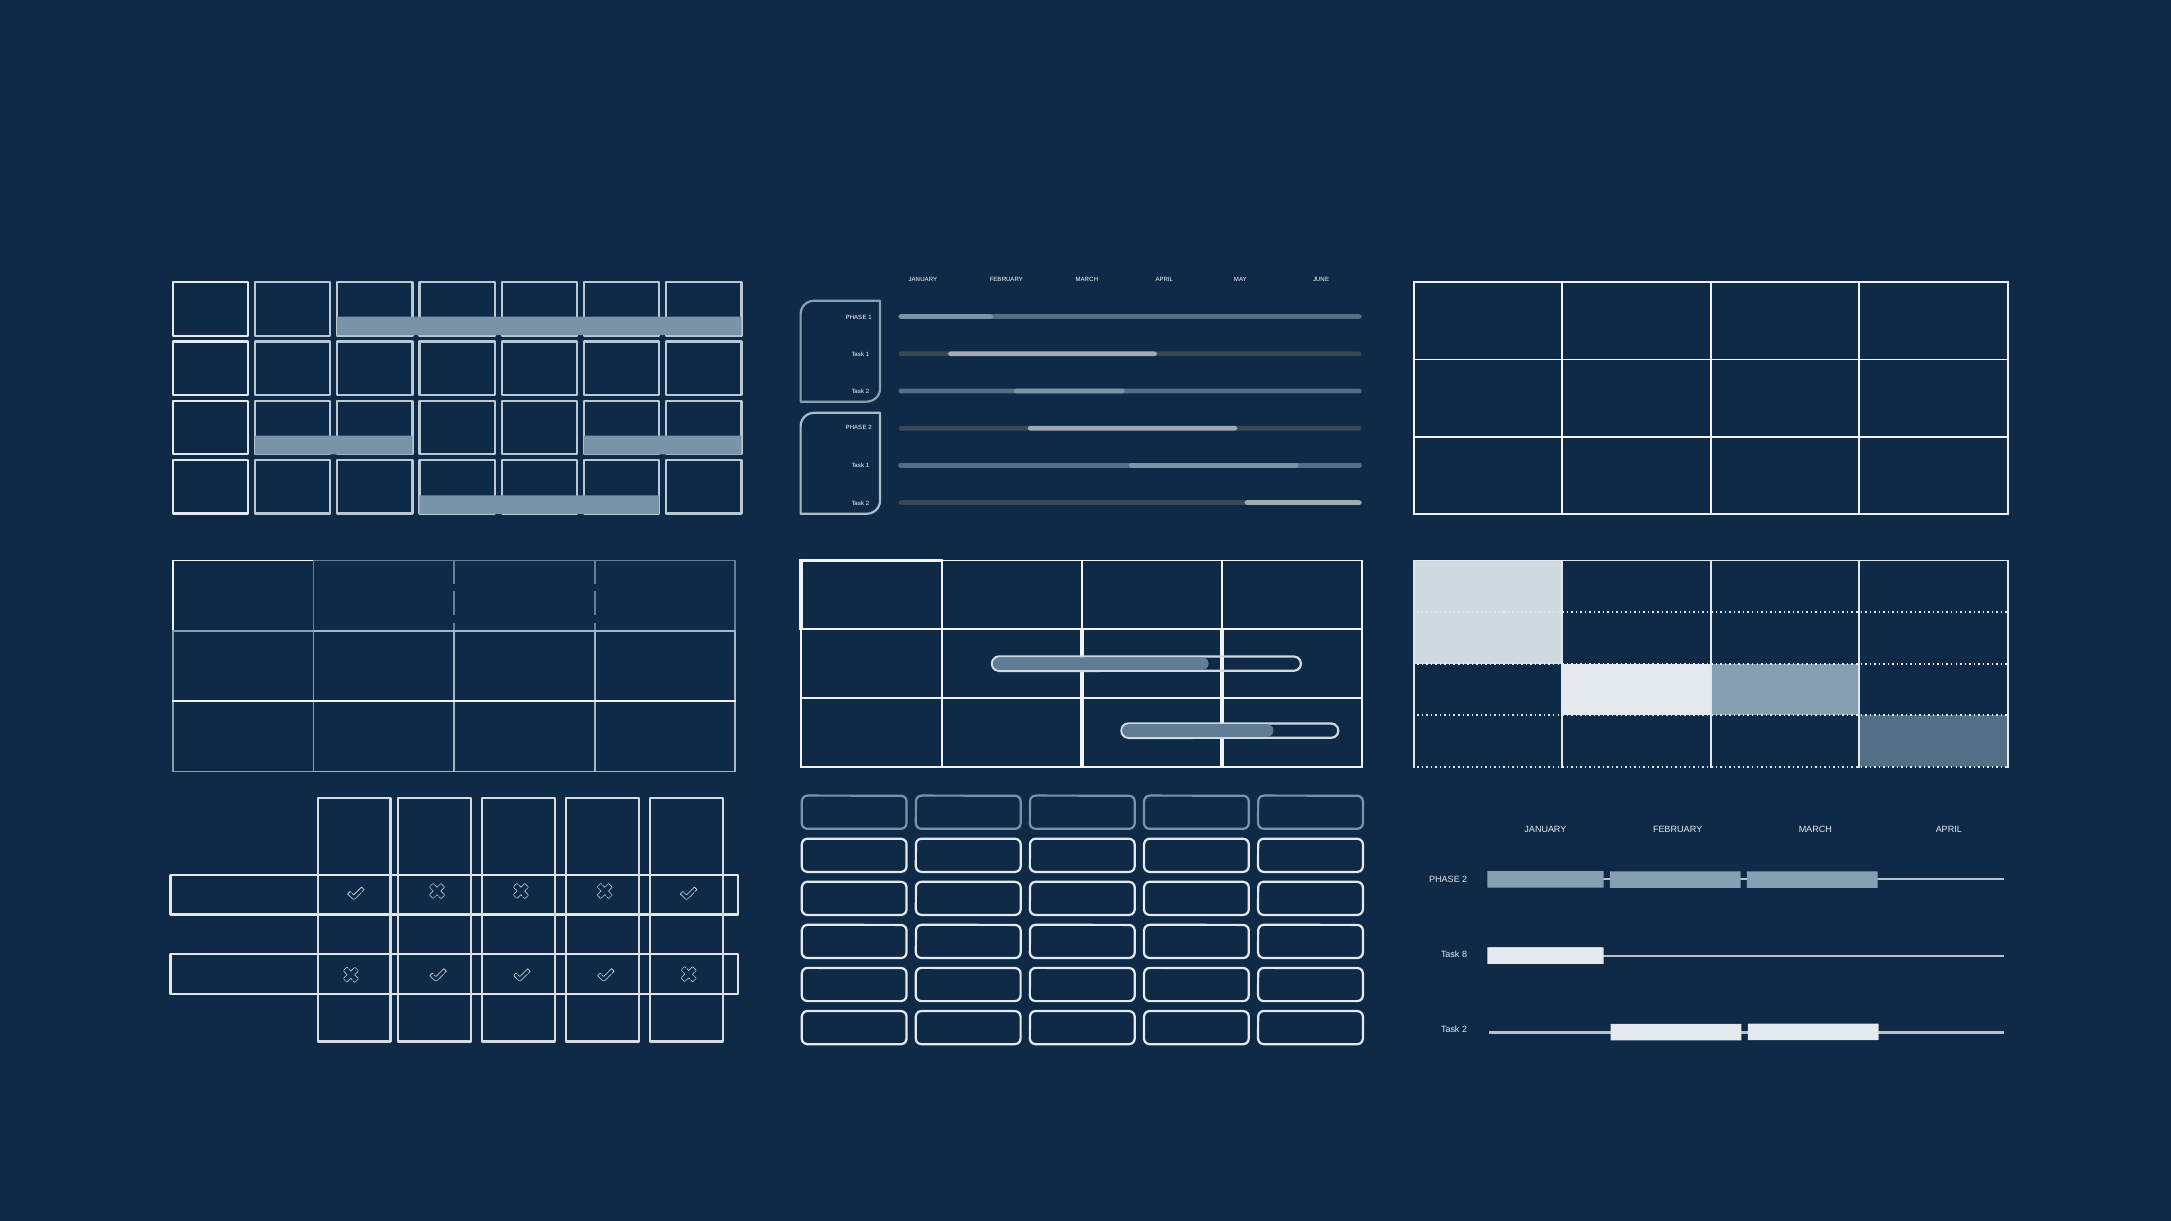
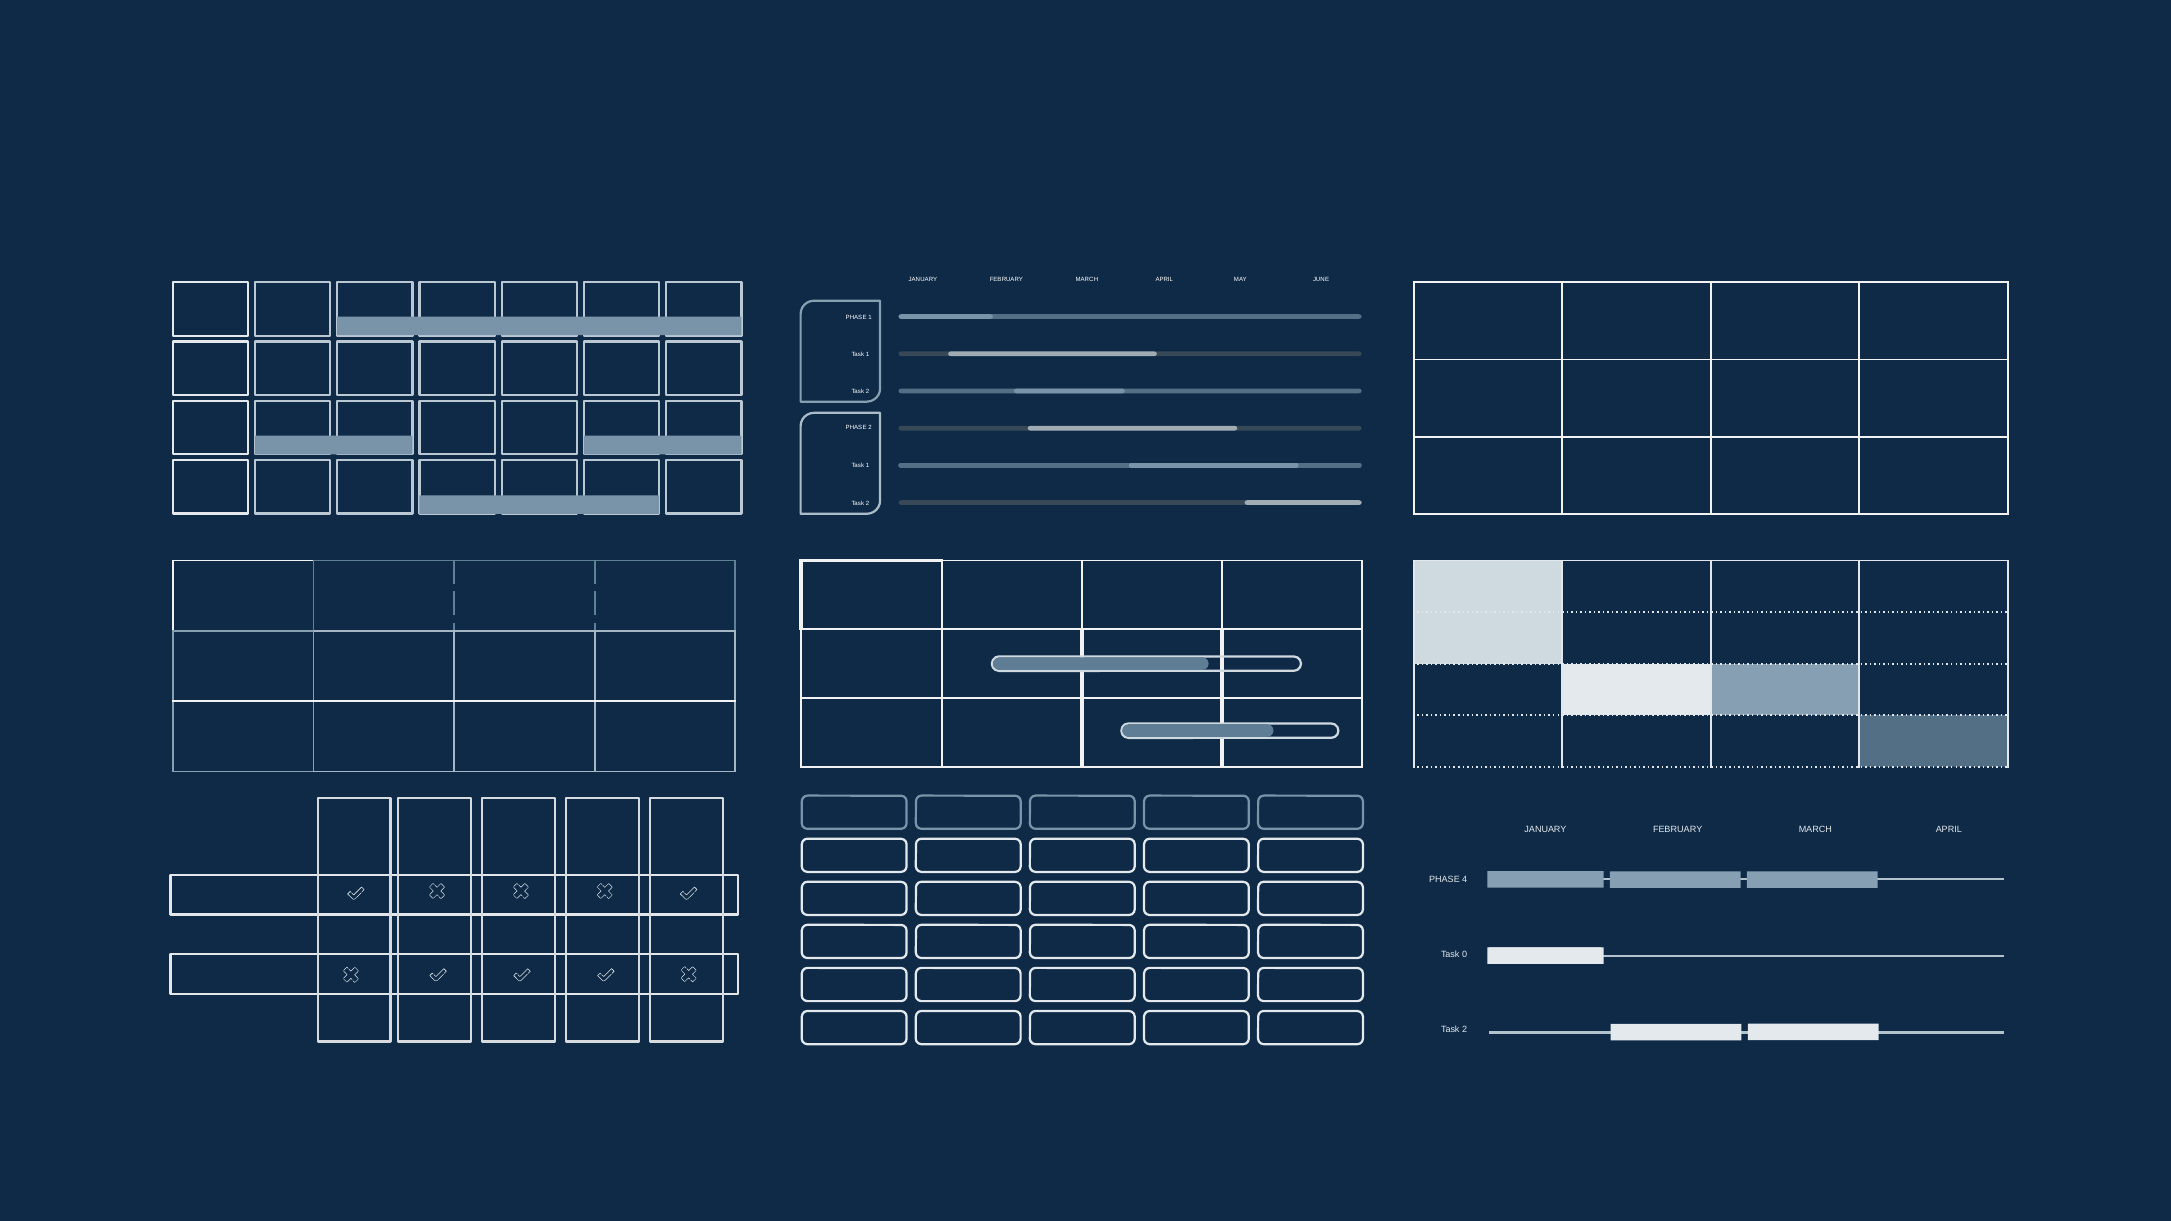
2: 2 -> 4 (1465, 880)
8: 8 -> 0 (1465, 955)
